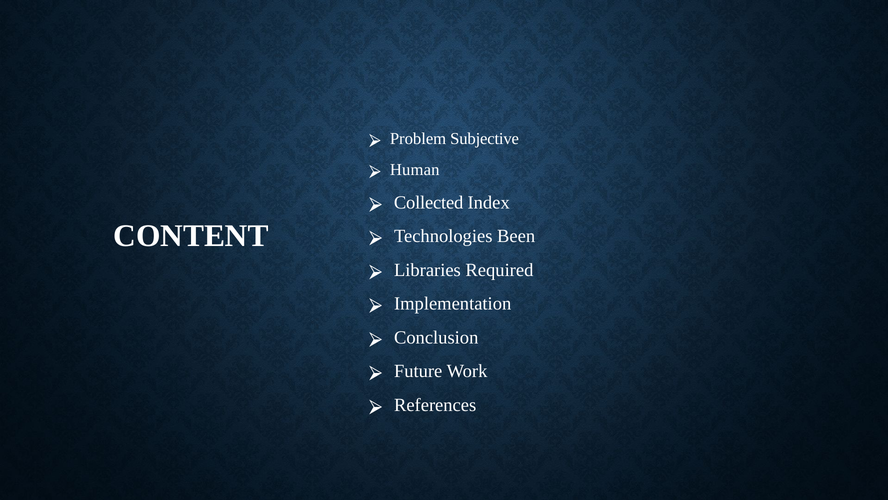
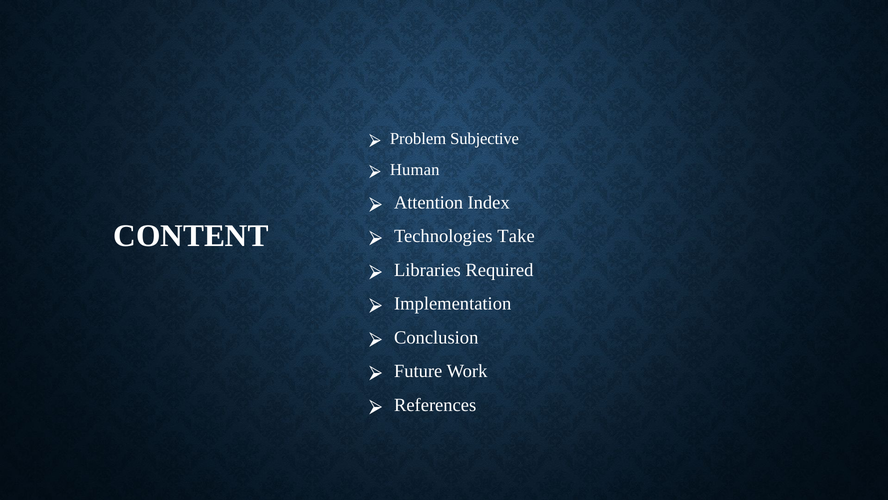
Collected: Collected -> Attention (429, 202)
Been: Been -> Take (516, 236)
